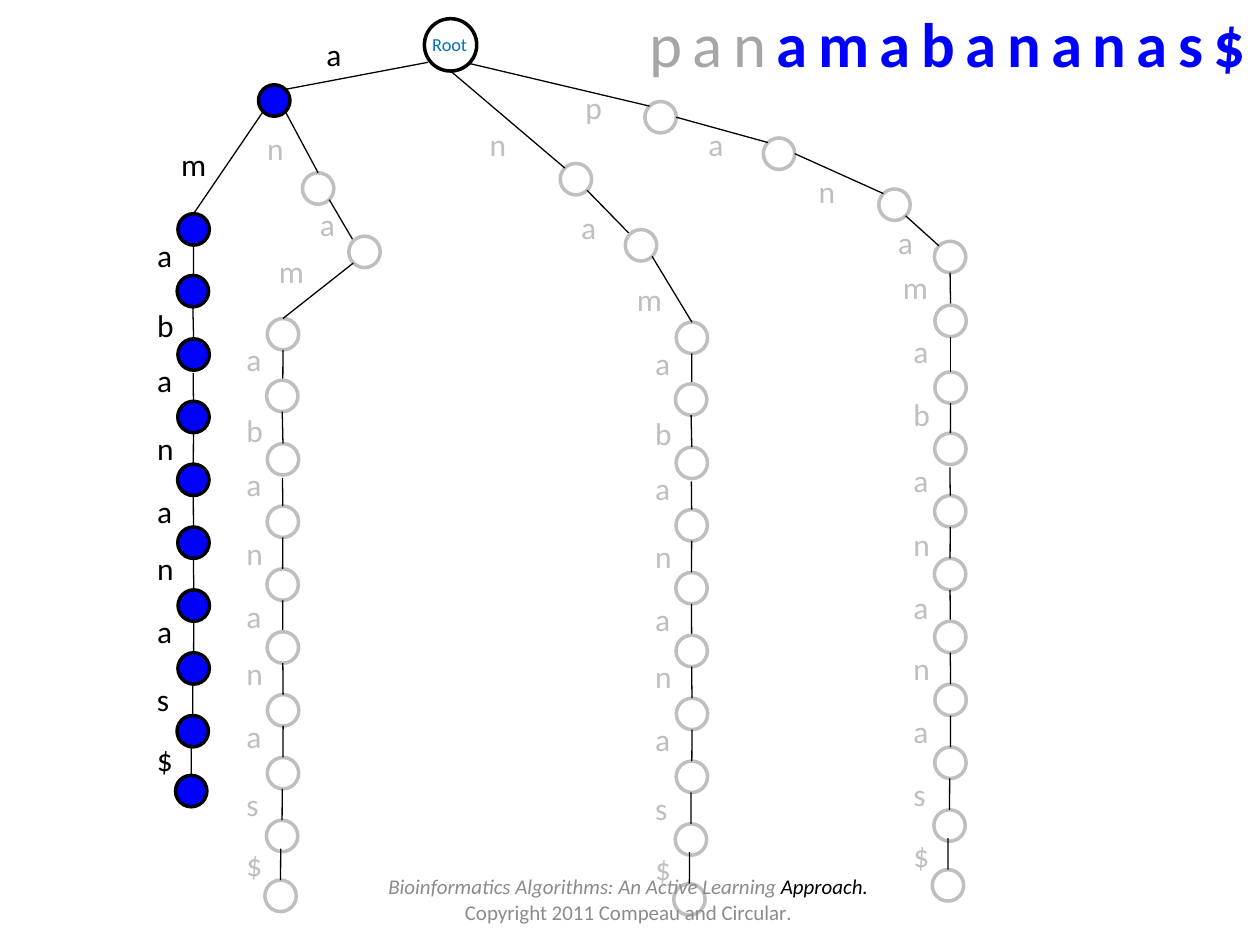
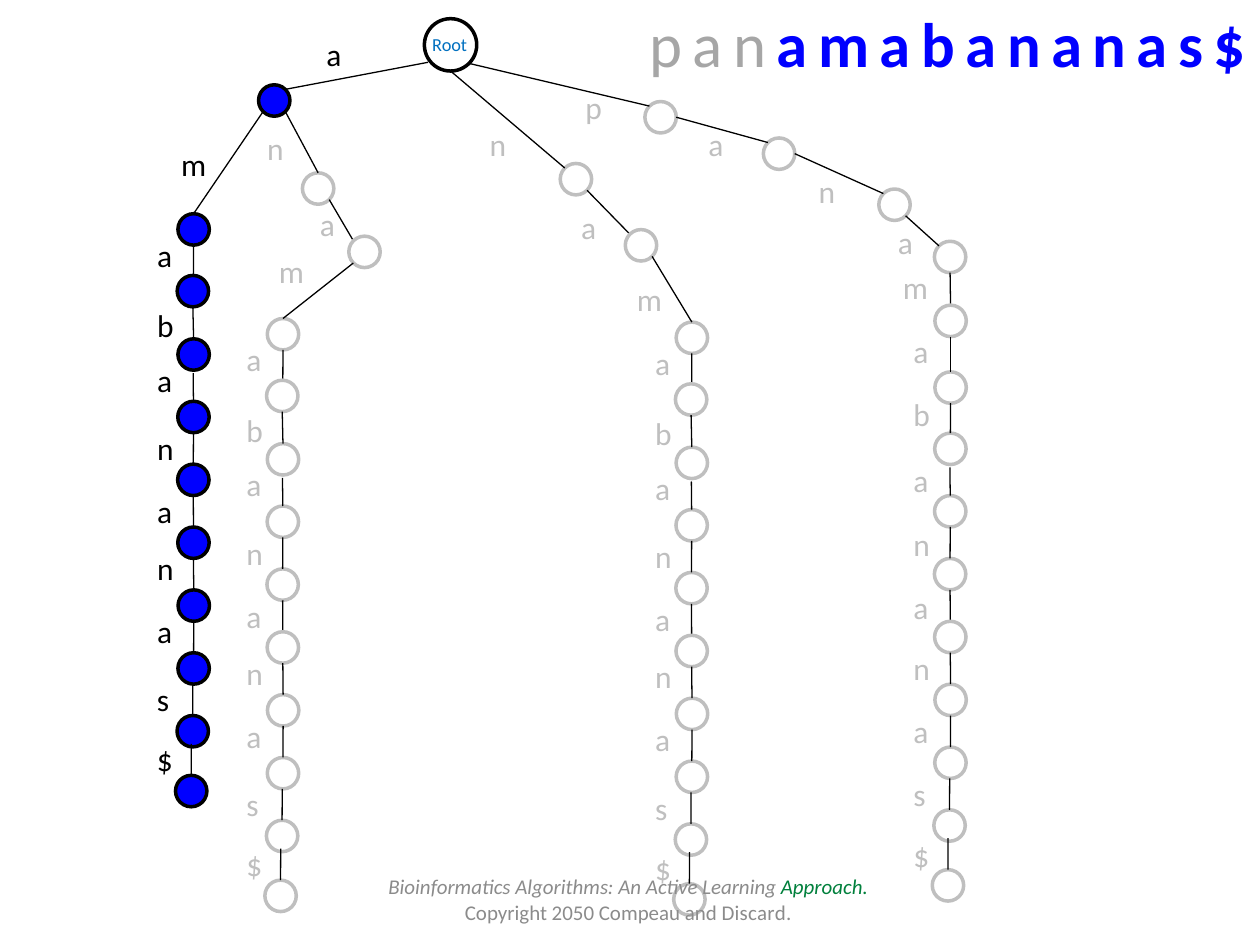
Approach colour: black -> green (824, 888)
2011: 2011 -> 2050 (573, 913)
Circular: Circular -> Discard (756, 913)
